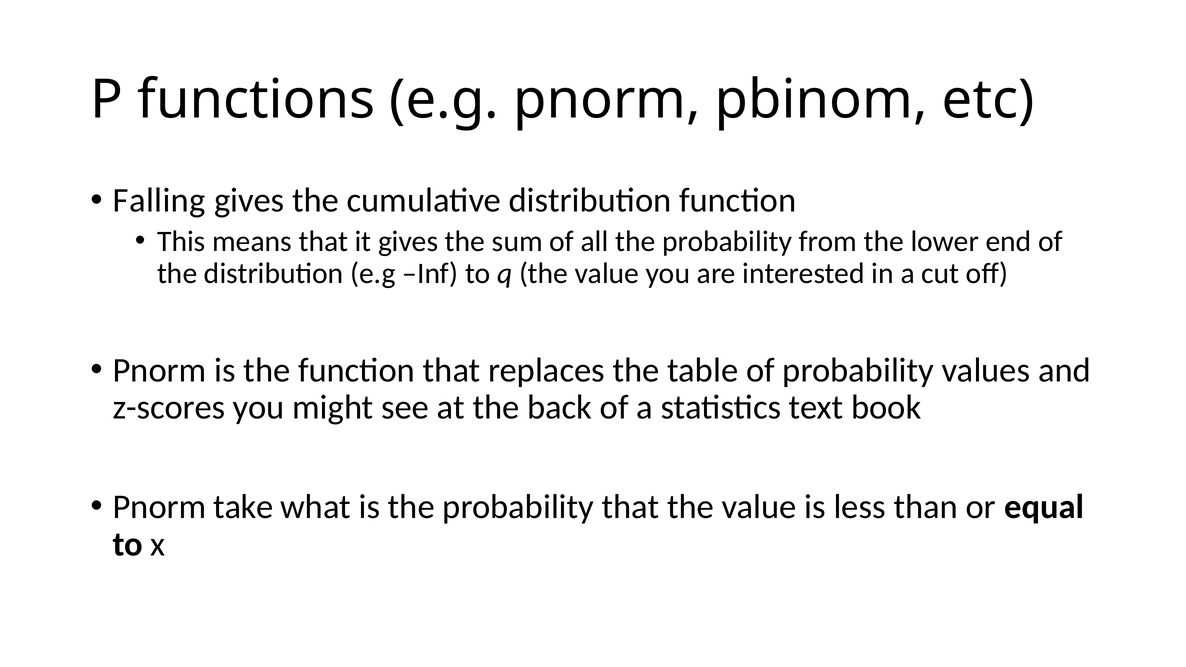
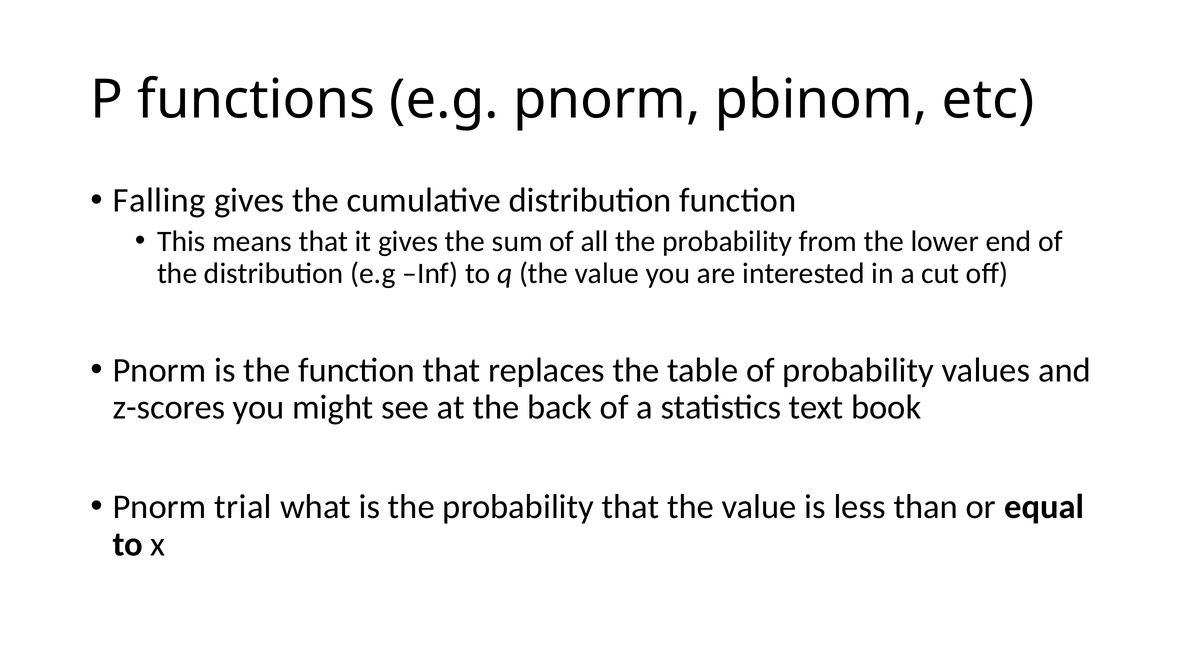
take: take -> trial (243, 507)
